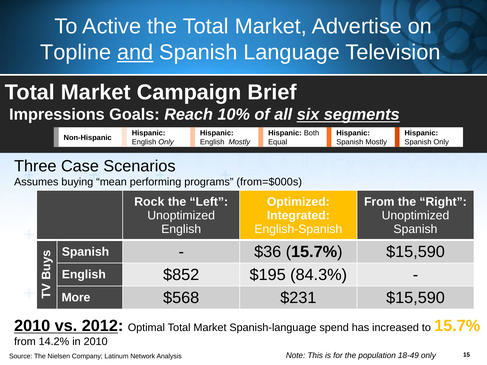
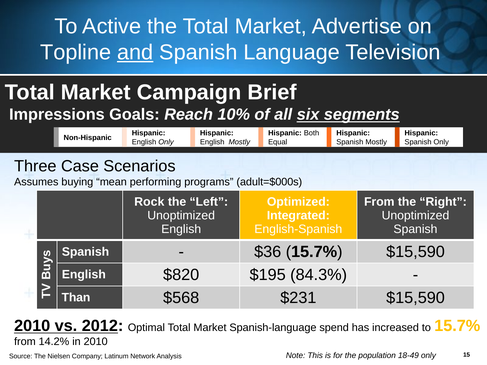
from=$000s: from=$000s -> adult=$000s (269, 182)
$852: $852 -> $820 (181, 275)
More: More -> Than (76, 298)
